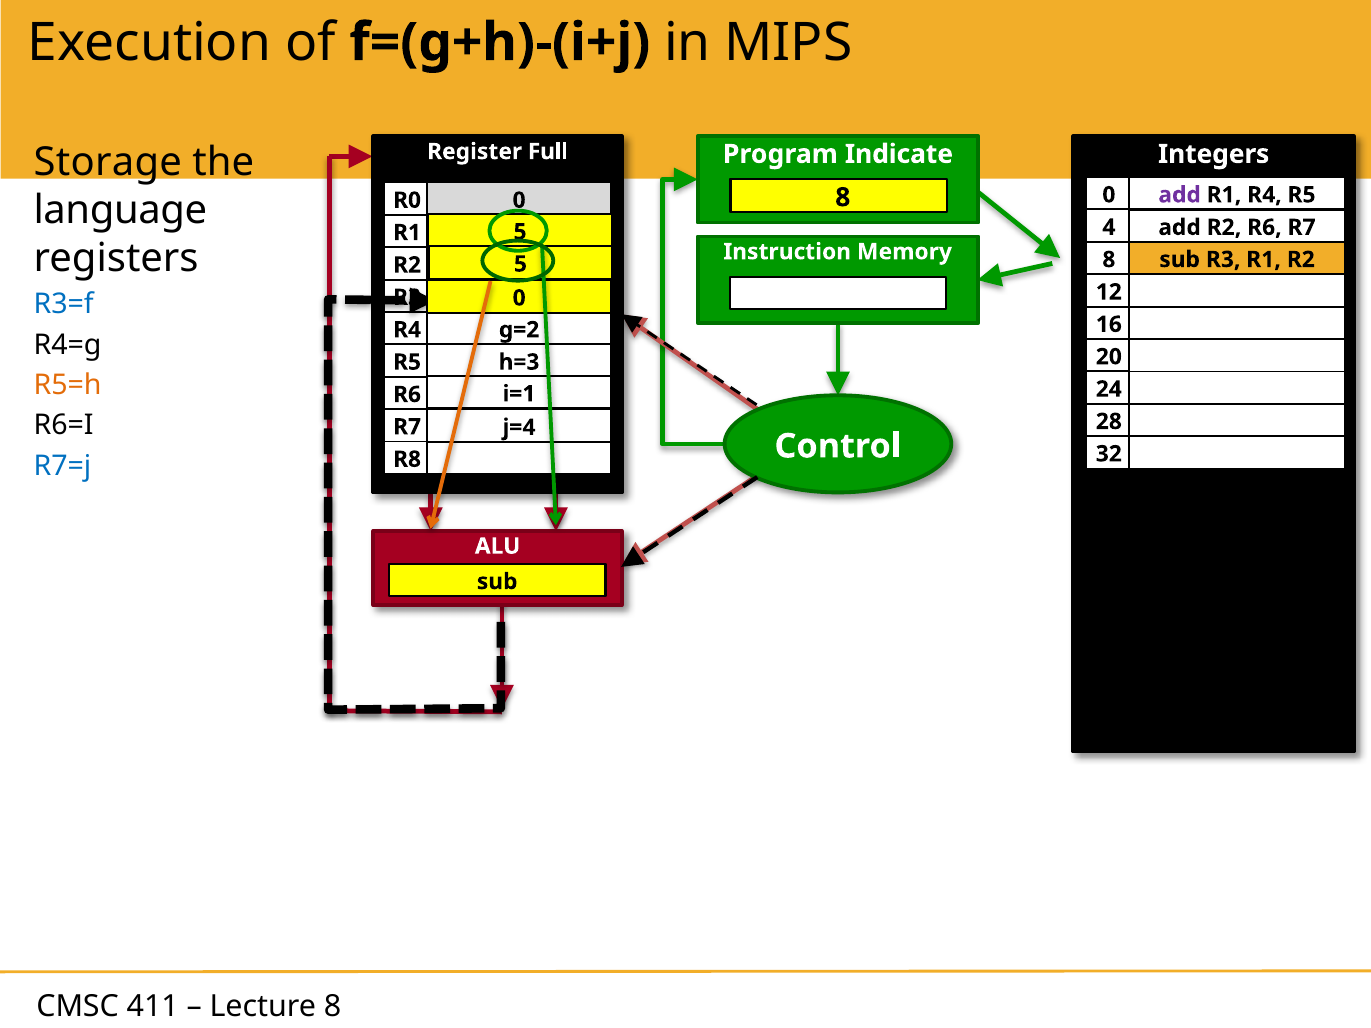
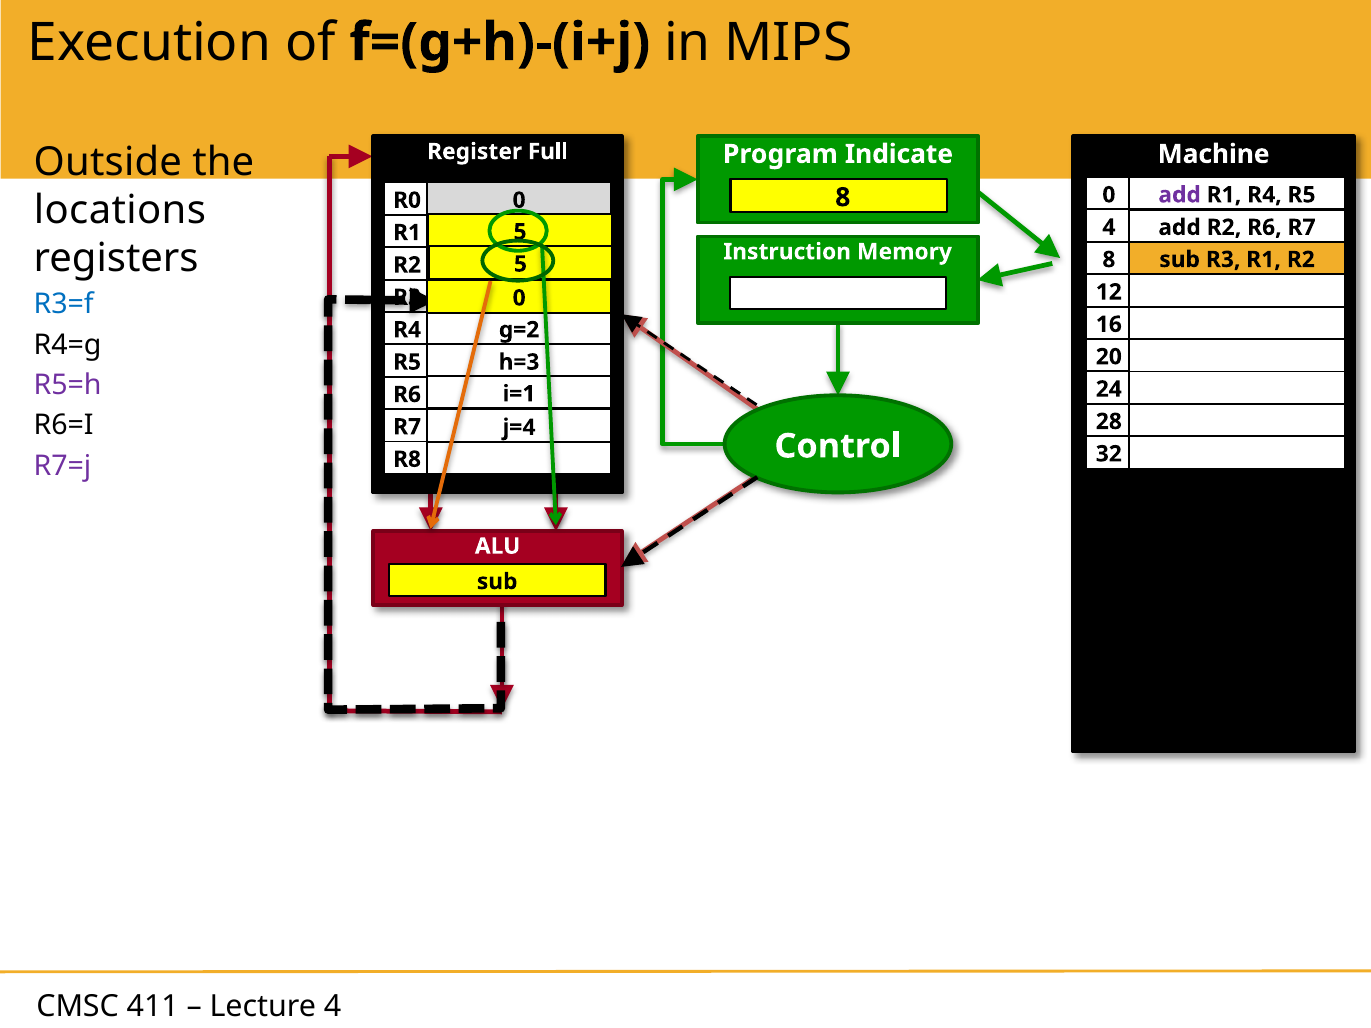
Integers: Integers -> Machine (1214, 154)
Storage: Storage -> Outside (108, 162)
language: language -> locations (120, 210)
R5=h colour: orange -> purple (68, 385)
R7=j colour: blue -> purple (63, 466)
8: 8 -> 4 (333, 1007)
